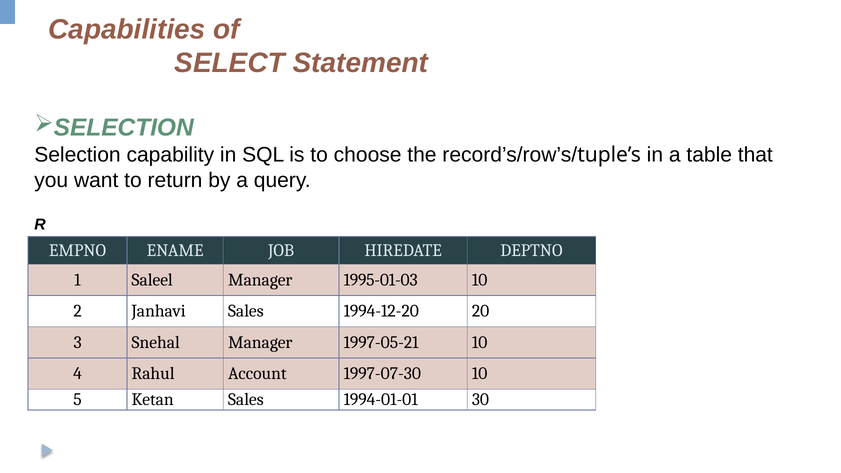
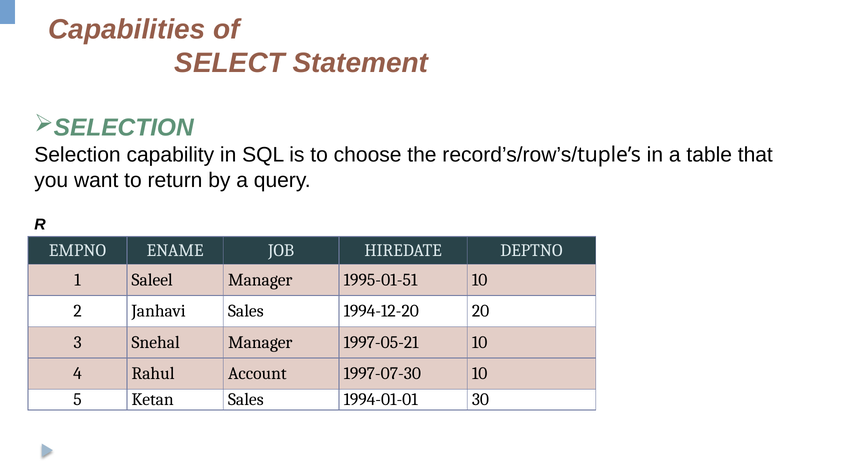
1995-01-03: 1995-01-03 -> 1995-01-51 (380, 280)
